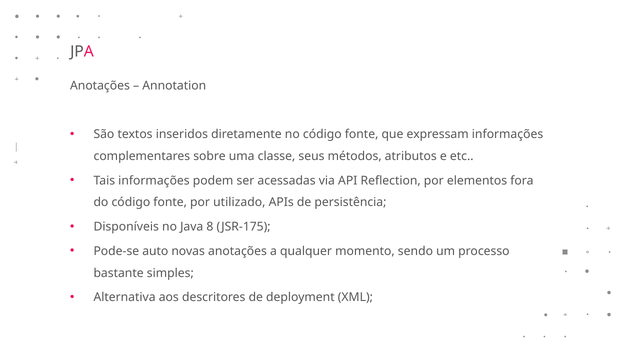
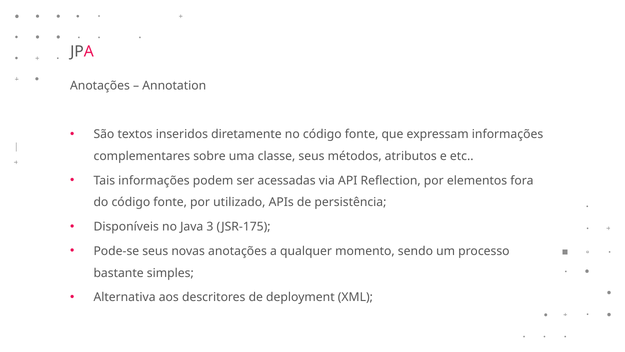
8: 8 -> 3 (210, 227)
Pode-se auto: auto -> seus (155, 251)
